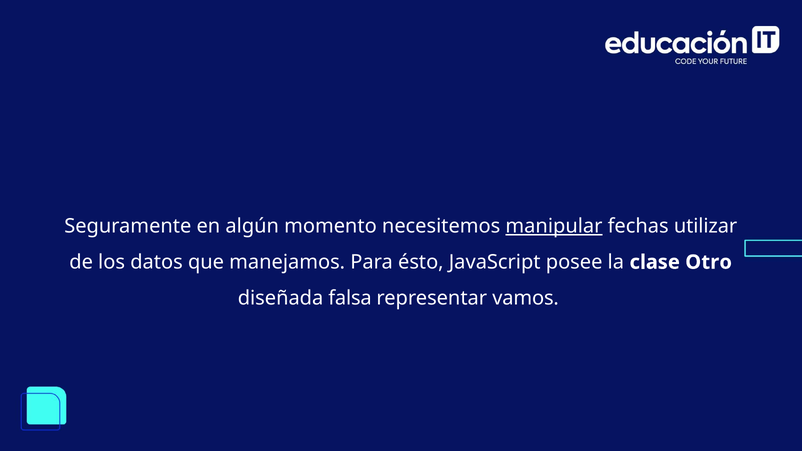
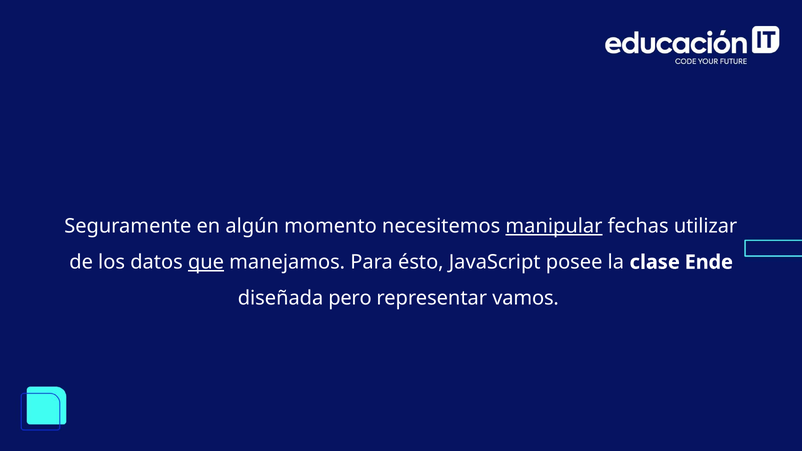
que underline: none -> present (206, 262)
Otro: Otro -> Ende (709, 262)
falsa: falsa -> pero (350, 298)
